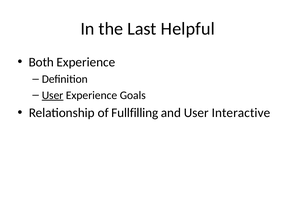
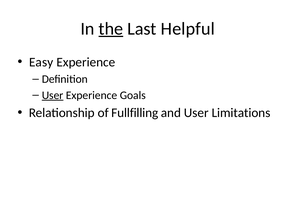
the underline: none -> present (111, 29)
Both: Both -> Easy (41, 62)
Interactive: Interactive -> Limitations (241, 113)
